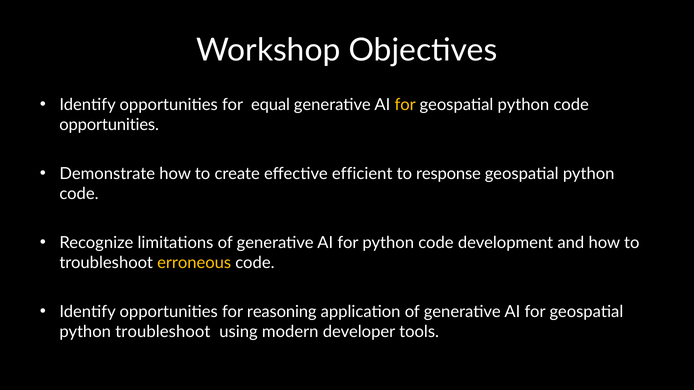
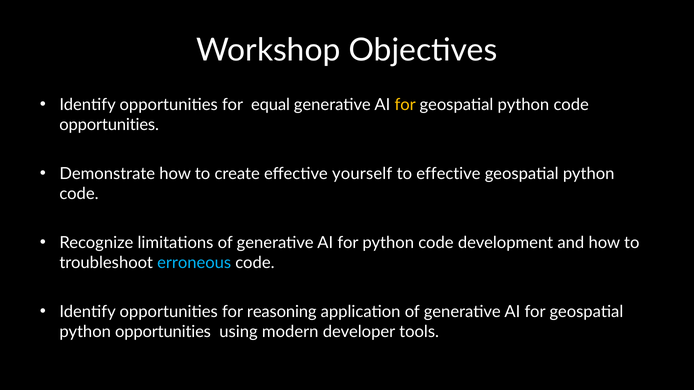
efficient: efficient -> yourself (362, 174)
to response: response -> effective (448, 174)
erroneous colour: yellow -> light blue (194, 263)
python troubleshoot: troubleshoot -> opportunities (163, 332)
